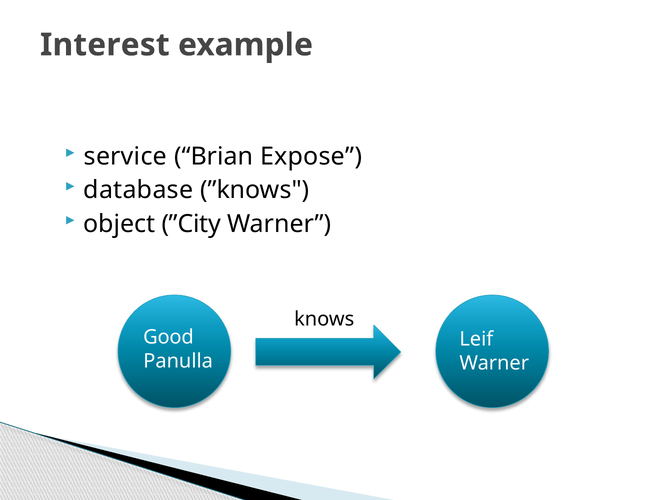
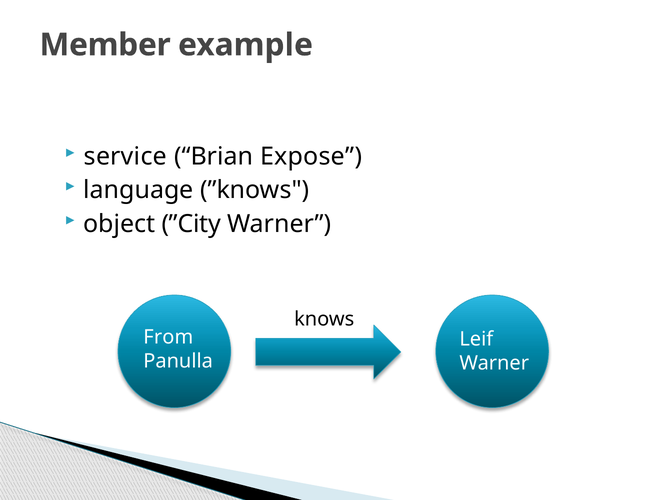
Interest: Interest -> Member (105, 45)
database: database -> language (138, 190)
Good: Good -> From (168, 338)
